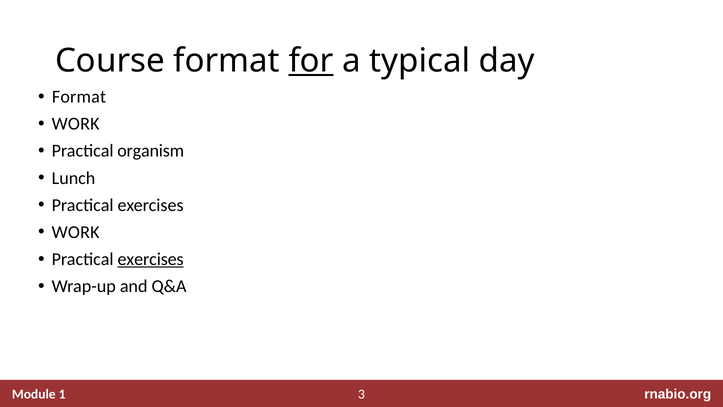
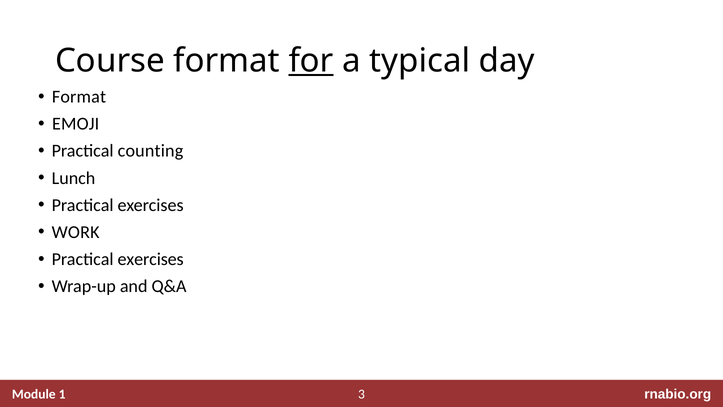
WORK: WORK -> EMOJI (76, 124)
organism: organism -> counting (151, 151)
exercises underline: present -> none (151, 259)
